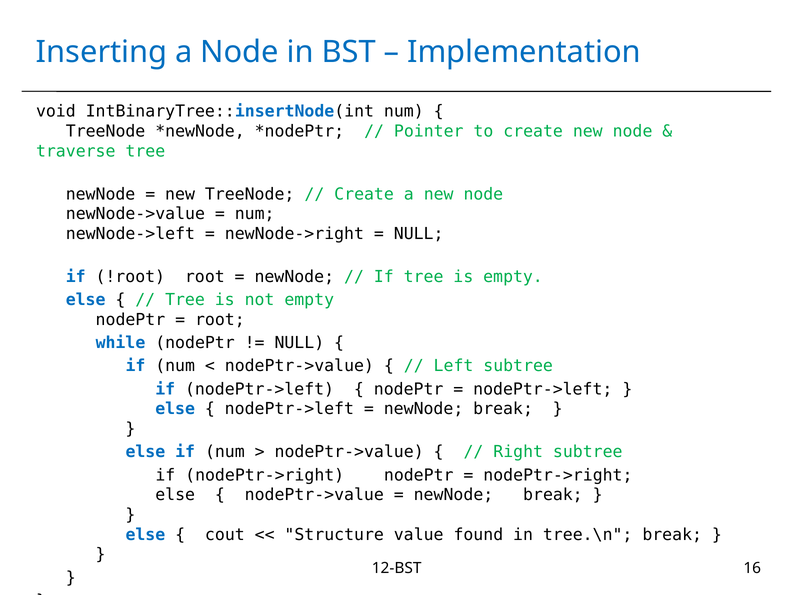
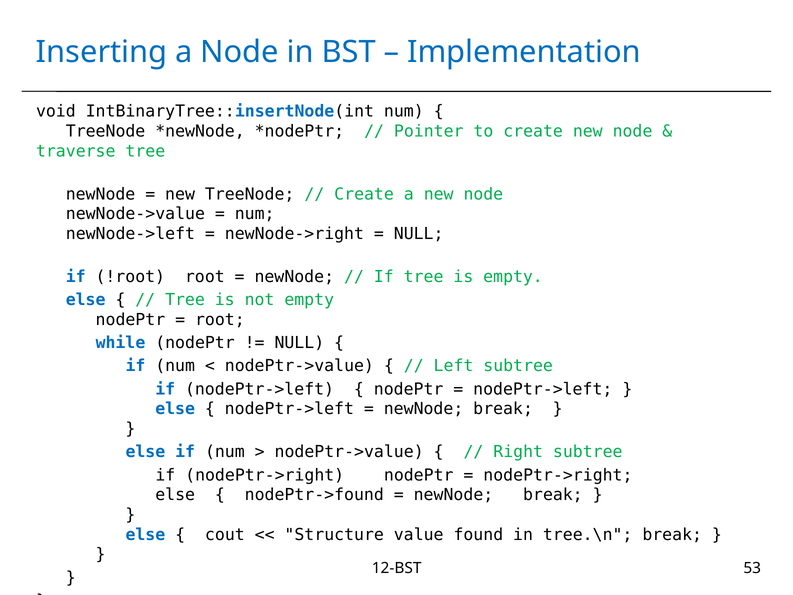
nodePtr->value: nodePtr->value -> nodePtr->found (314, 495)
16: 16 -> 53 (752, 568)
